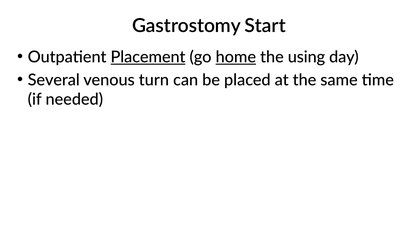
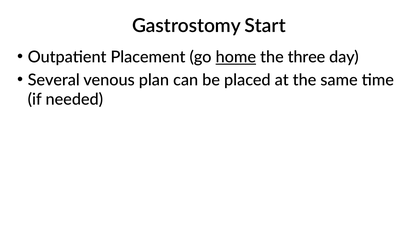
Placement underline: present -> none (148, 57)
using: using -> three (306, 57)
turn: turn -> plan (154, 80)
